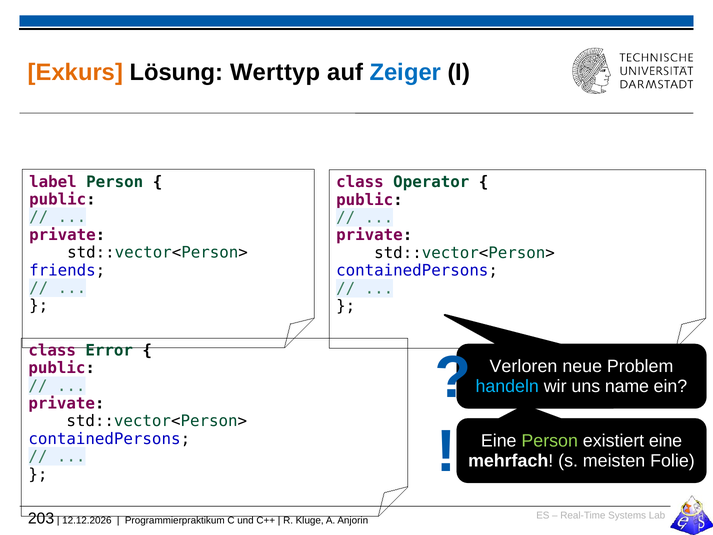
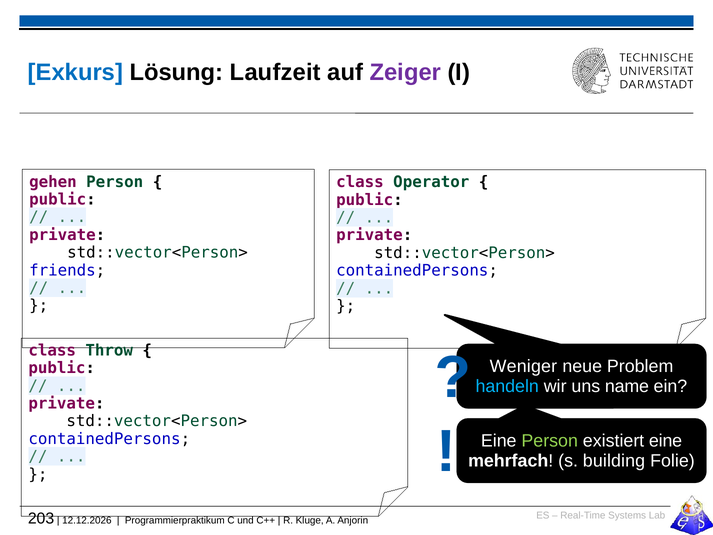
Exkurs colour: orange -> blue (75, 72)
Werttyp: Werttyp -> Laufzeit (275, 72)
Zeiger colour: blue -> purple (405, 72)
label: label -> gehen (53, 182)
Error: Error -> Throw (109, 350)
Verloren: Verloren -> Weniger (523, 366)
meisten: meisten -> building (614, 460)
